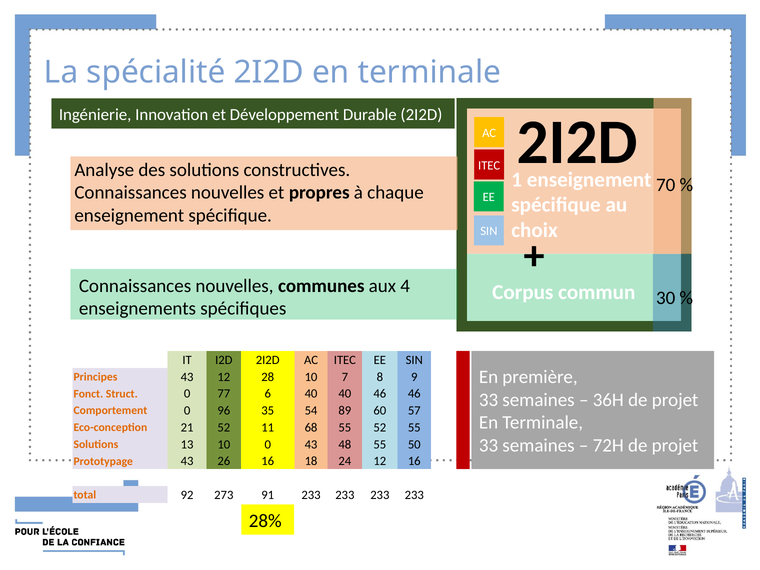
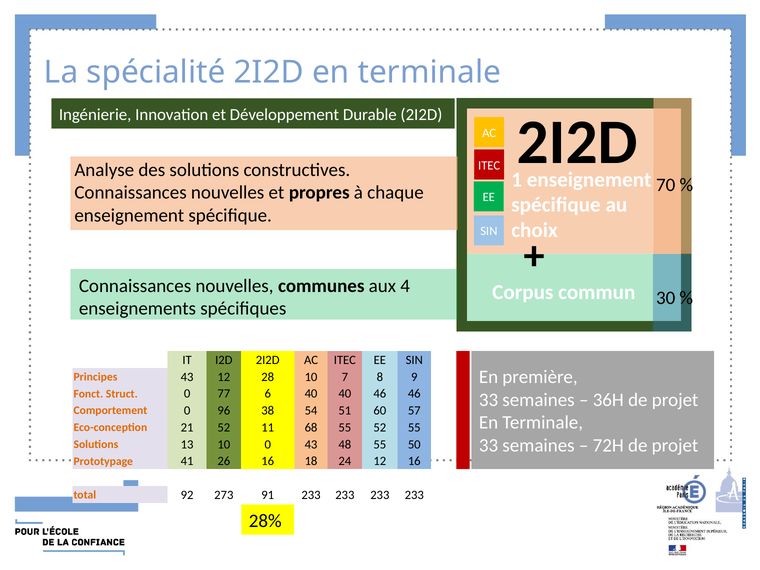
35: 35 -> 38 (268, 411)
89: 89 -> 51 (345, 411)
Prototypage 43: 43 -> 41 (187, 461)
